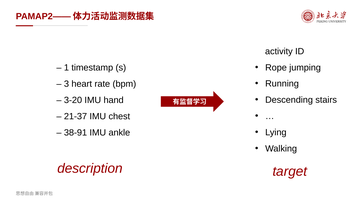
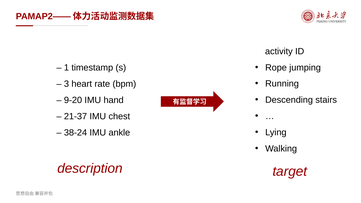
3-20: 3-20 -> 9-20 (73, 100)
38-91: 38-91 -> 38-24 (75, 133)
